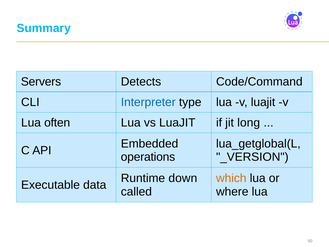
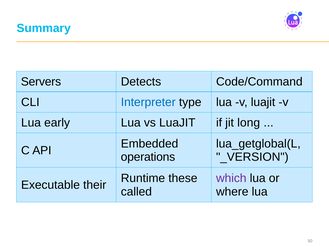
often: often -> early (57, 123)
down: down -> these (183, 178)
which colour: orange -> purple (231, 178)
data: data -> their (95, 185)
